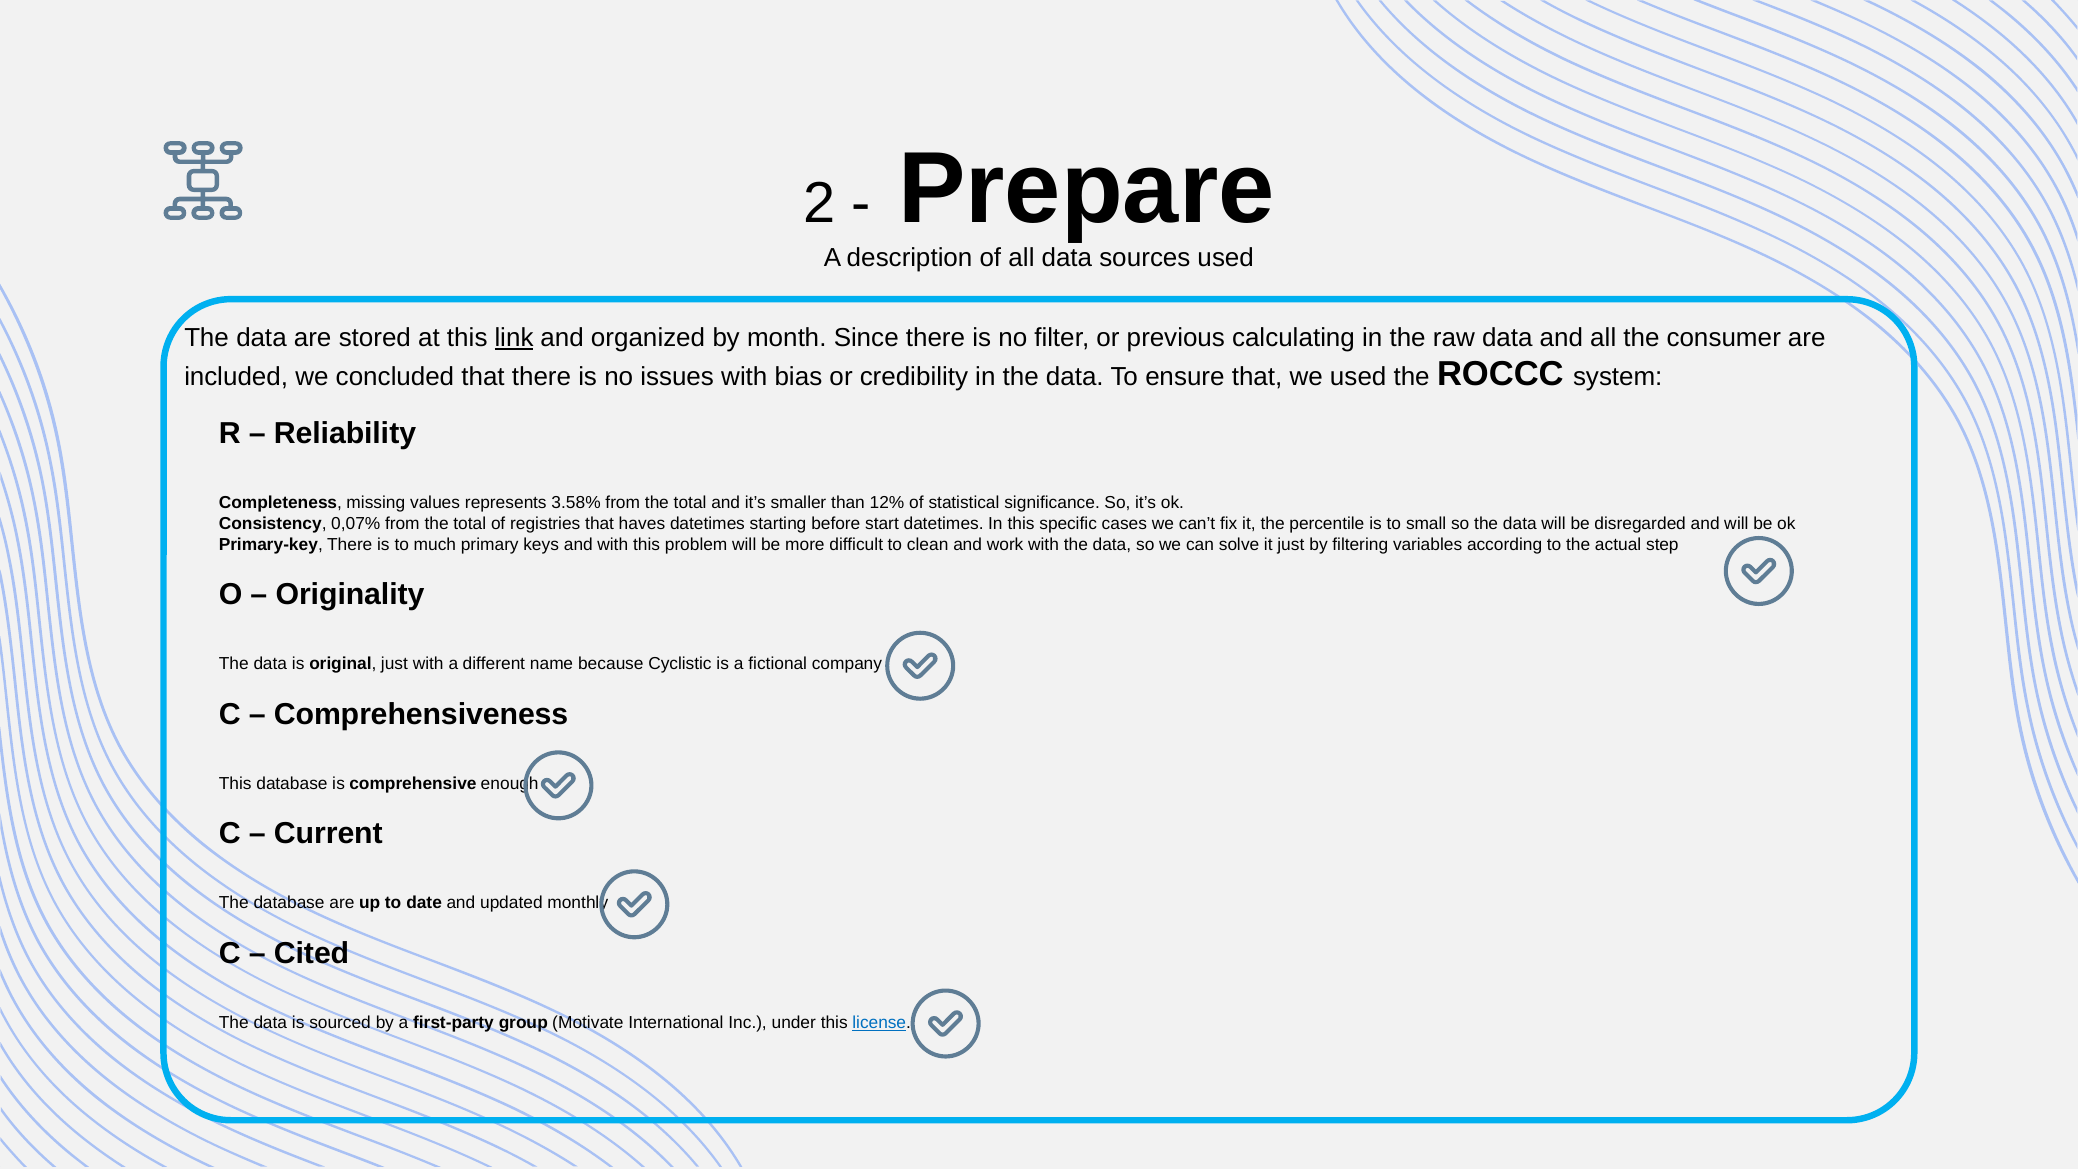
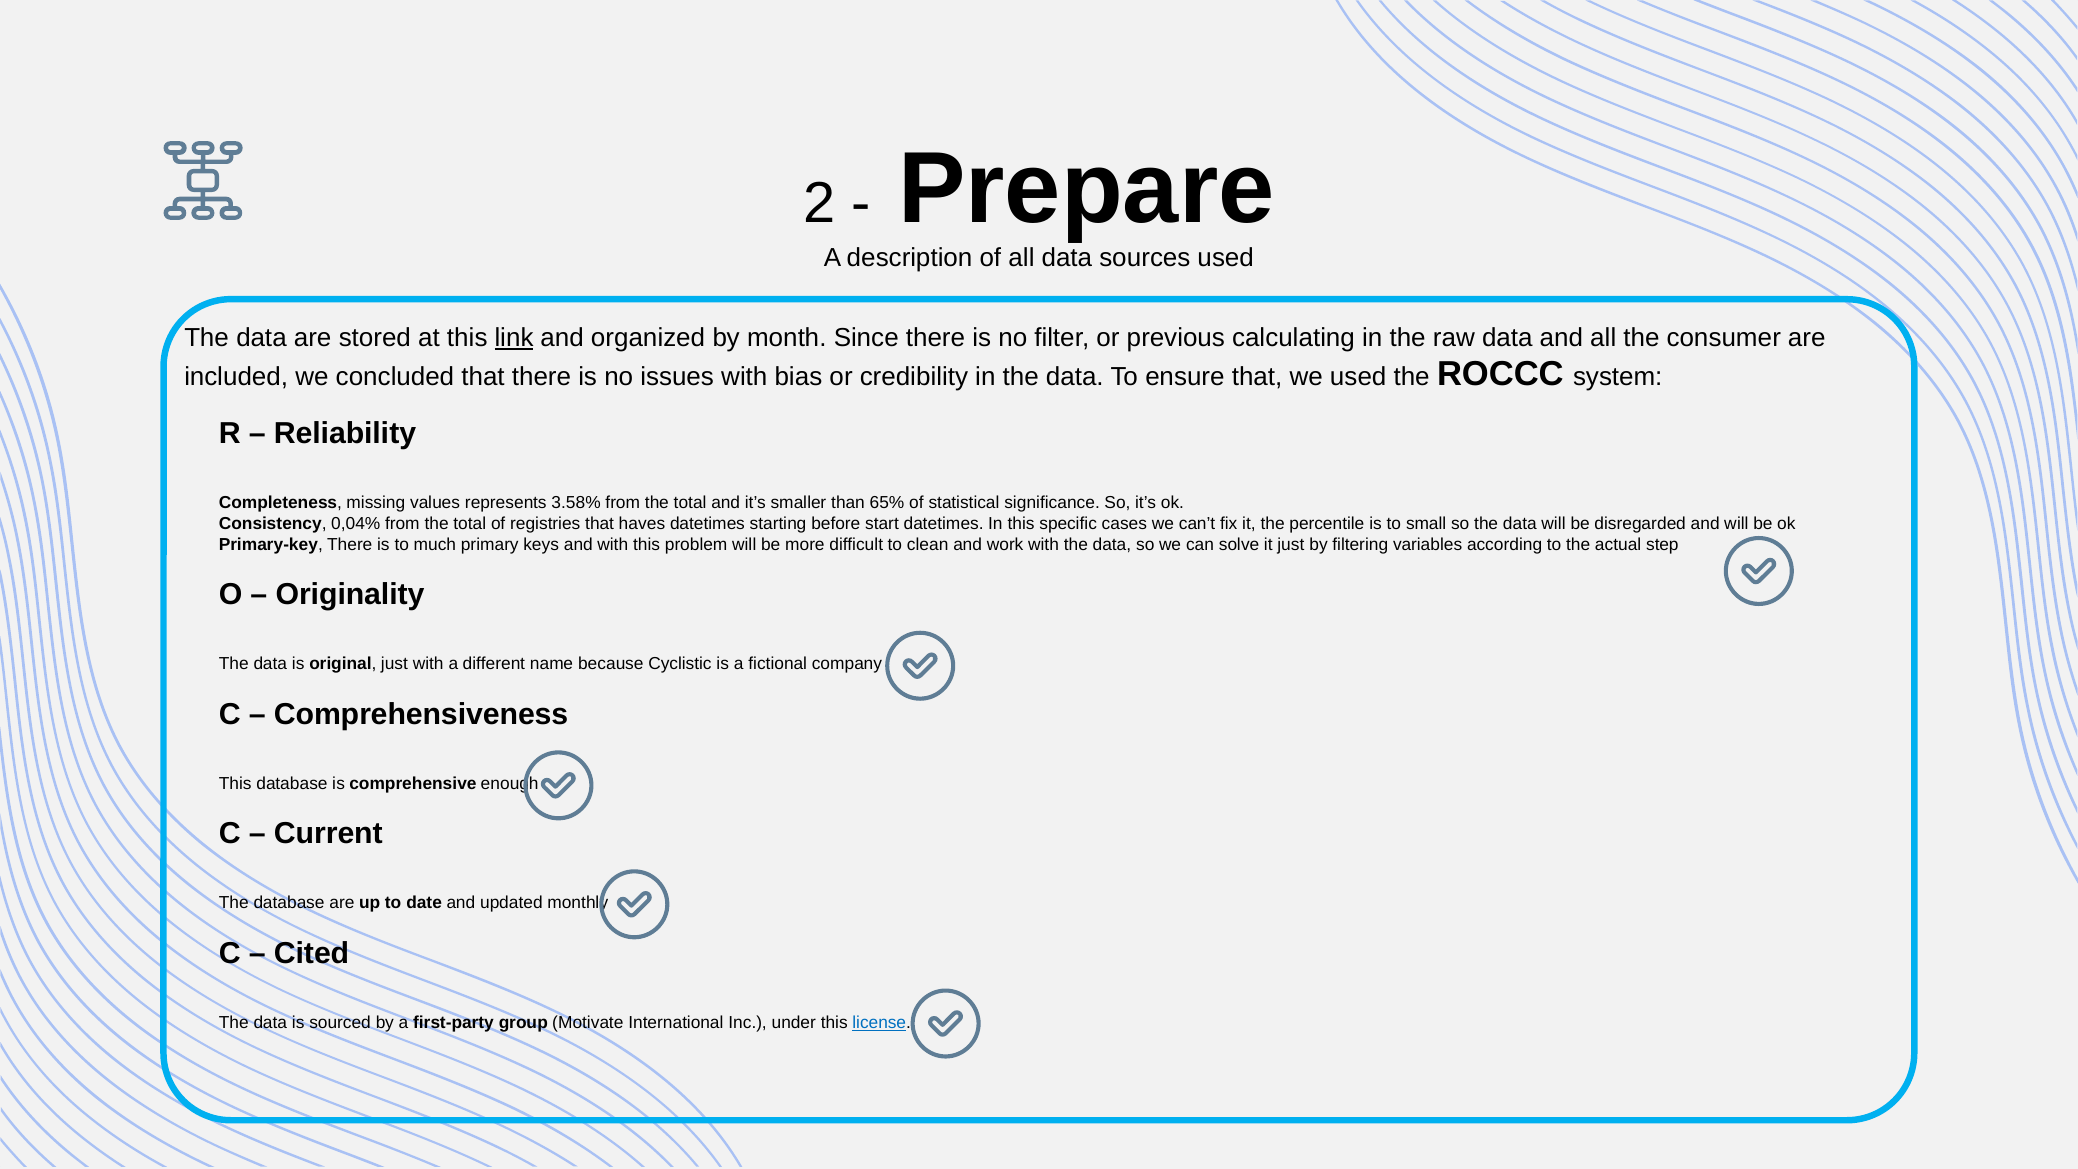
12%: 12% -> 65% (887, 503)
0,07%: 0,07% -> 0,04% (356, 524)
